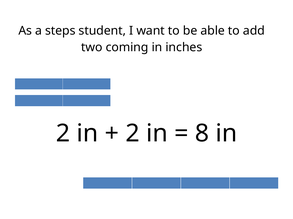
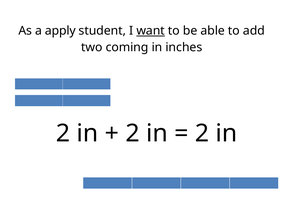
steps: steps -> apply (60, 31)
want underline: none -> present (151, 31)
8: 8 -> 2 (202, 134)
